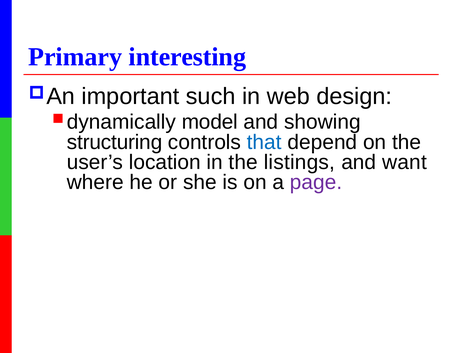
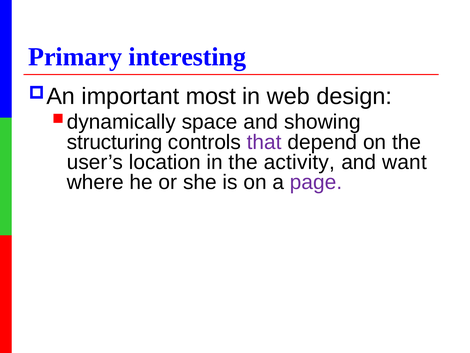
such: such -> most (211, 96)
model: model -> space (210, 122)
that colour: blue -> purple (264, 142)
listings: listings -> activity (299, 162)
